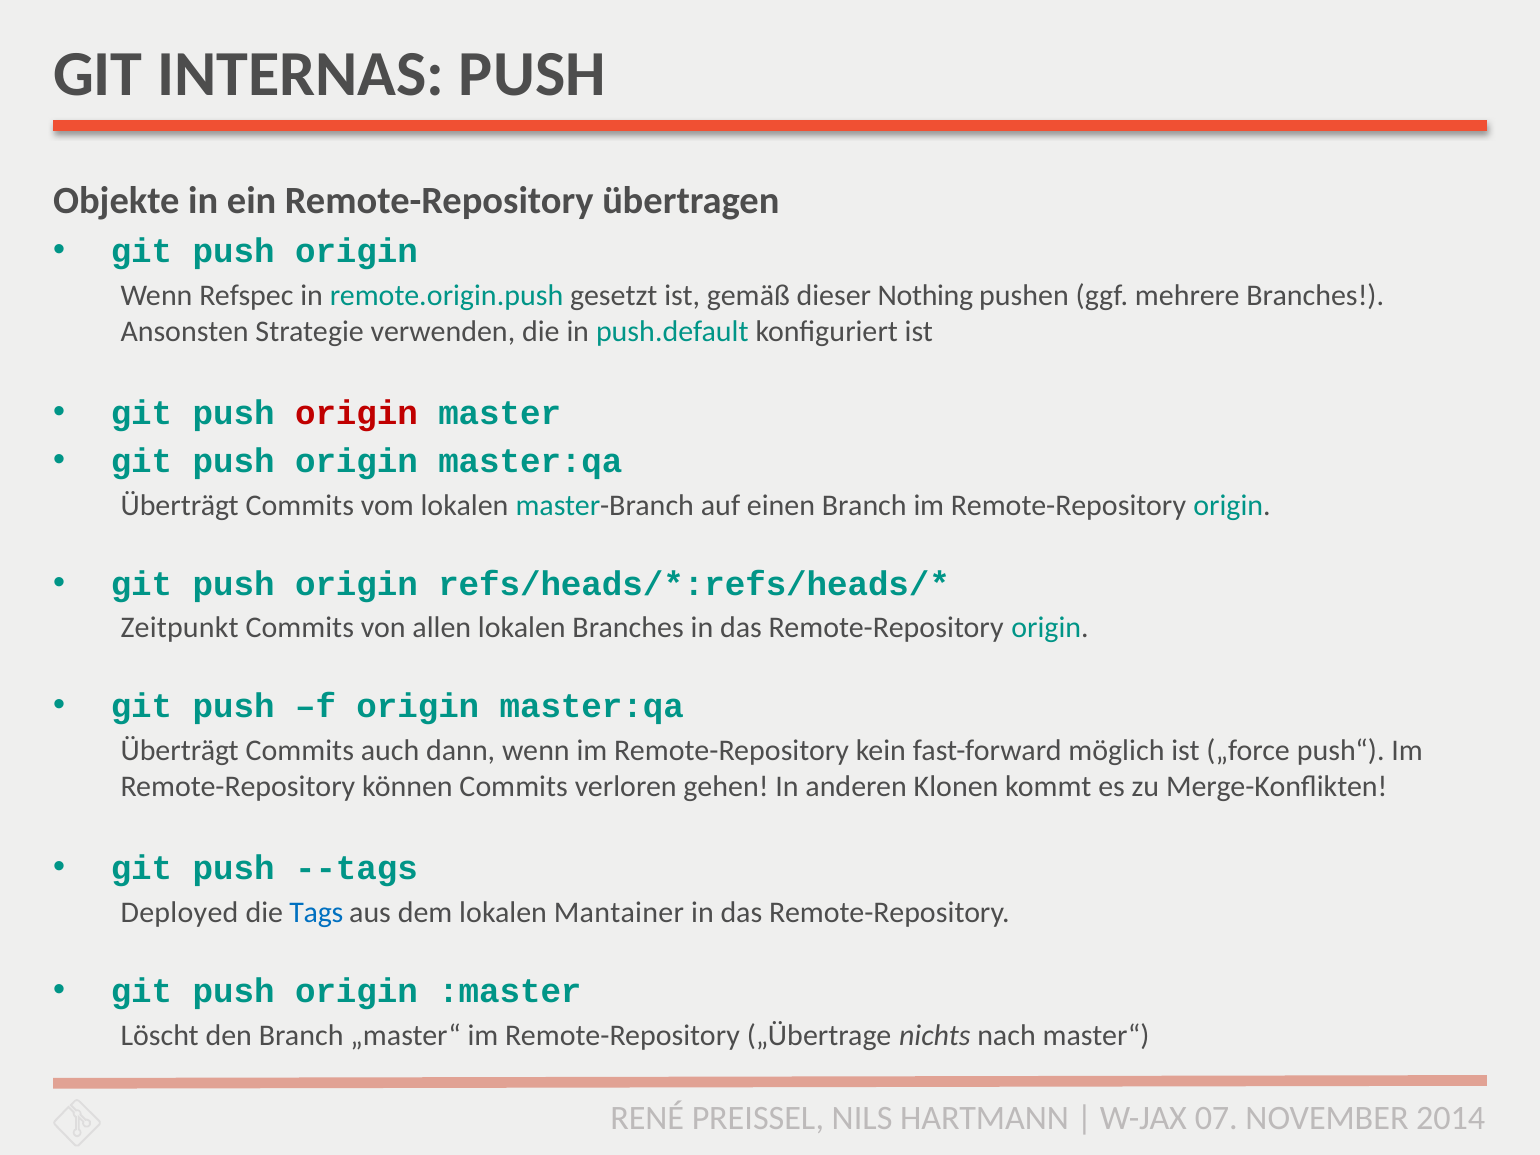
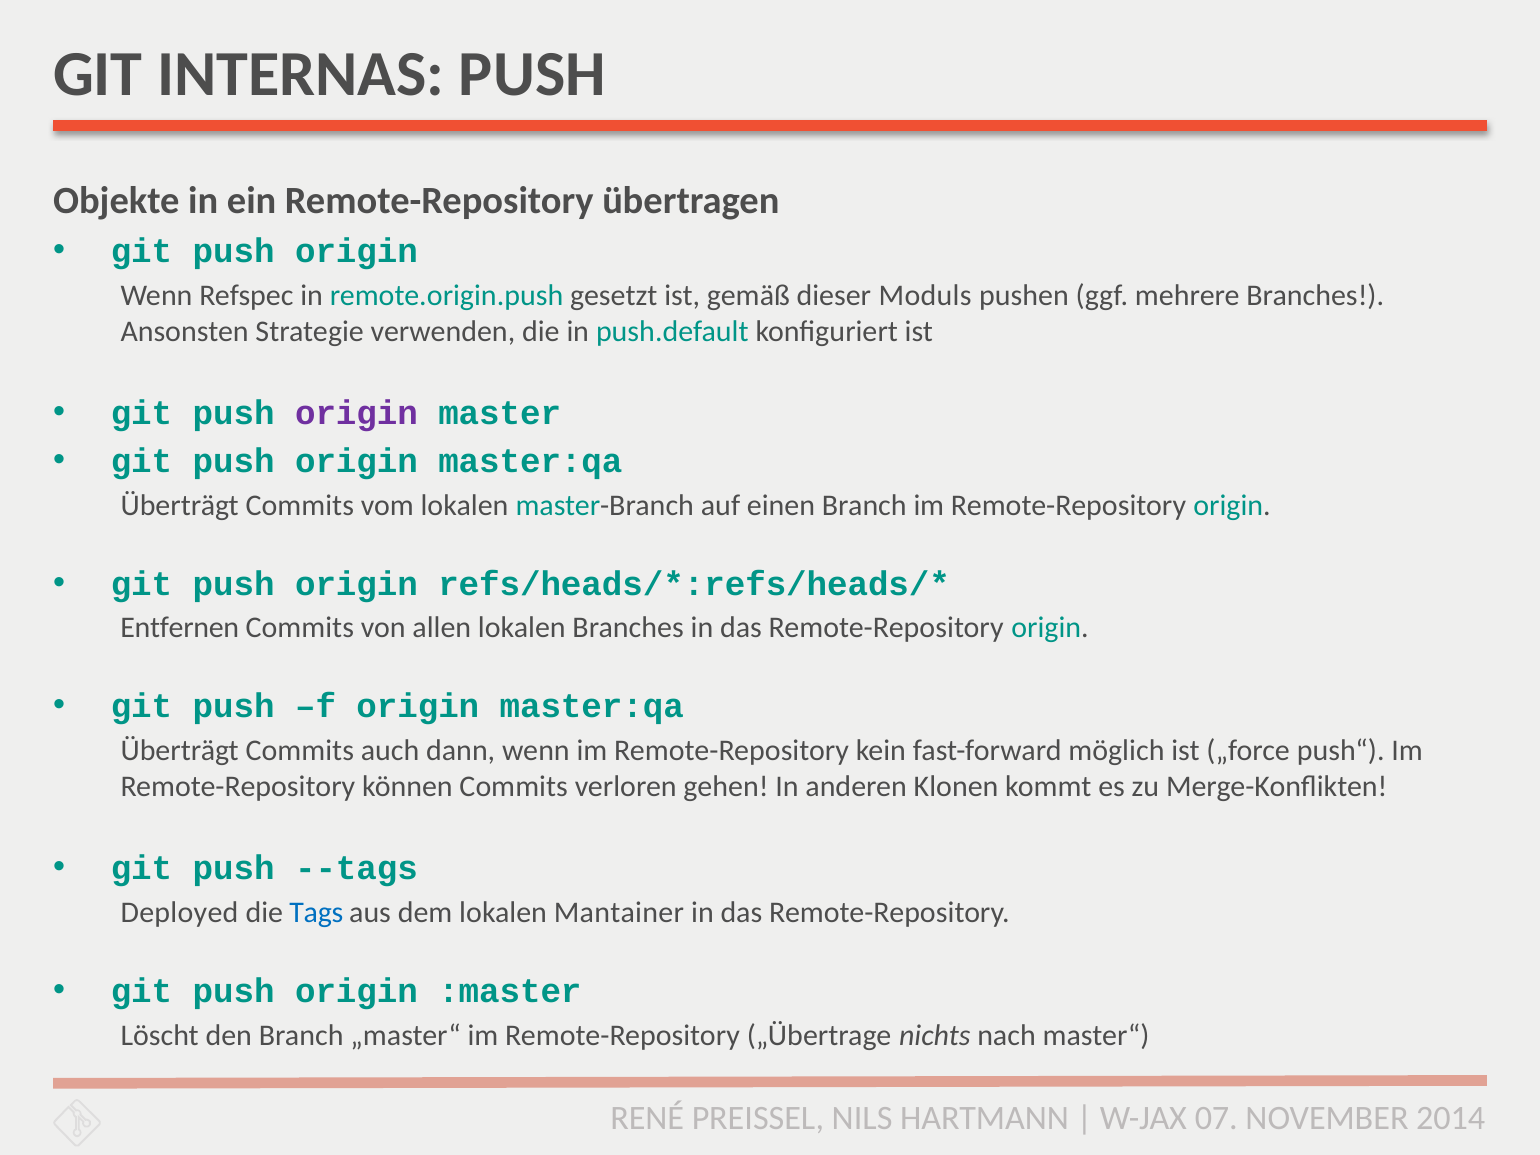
Nothing: Nothing -> Moduls (925, 296)
origin colour: red -> purple (356, 413)
Zeitpunkt: Zeitpunkt -> Entfernen (180, 628)
